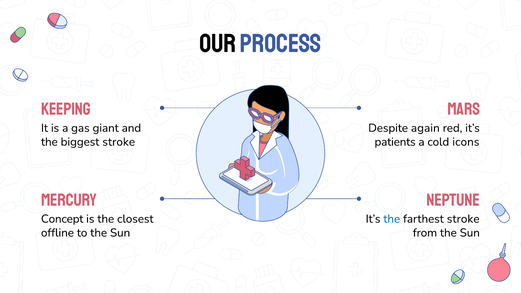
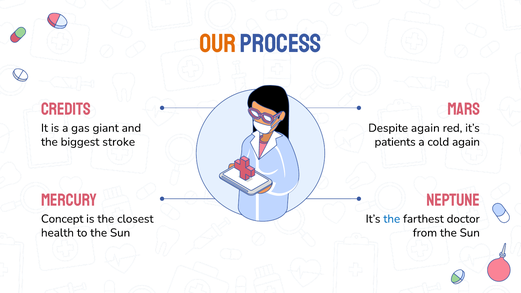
OUR colour: black -> orange (218, 43)
KEEPING: KEEPING -> CREDITS (66, 109)
cold icons: icons -> again (466, 142)
farthest stroke: stroke -> doctor (463, 219)
offline: offline -> health (57, 233)
